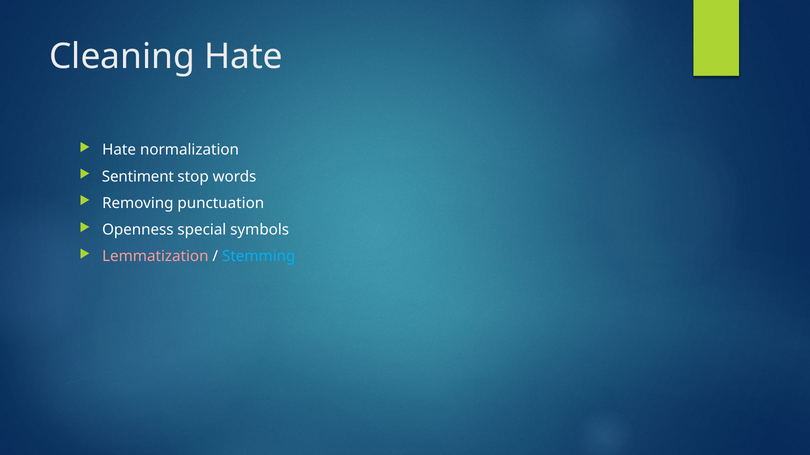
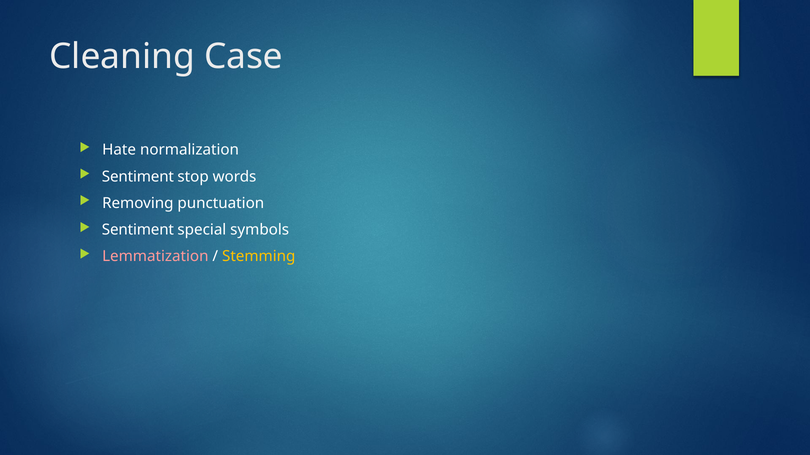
Cleaning Hate: Hate -> Case (244, 57)
Openness: Openness -> Sentiment (138, 230)
Stemming colour: light blue -> yellow (259, 257)
